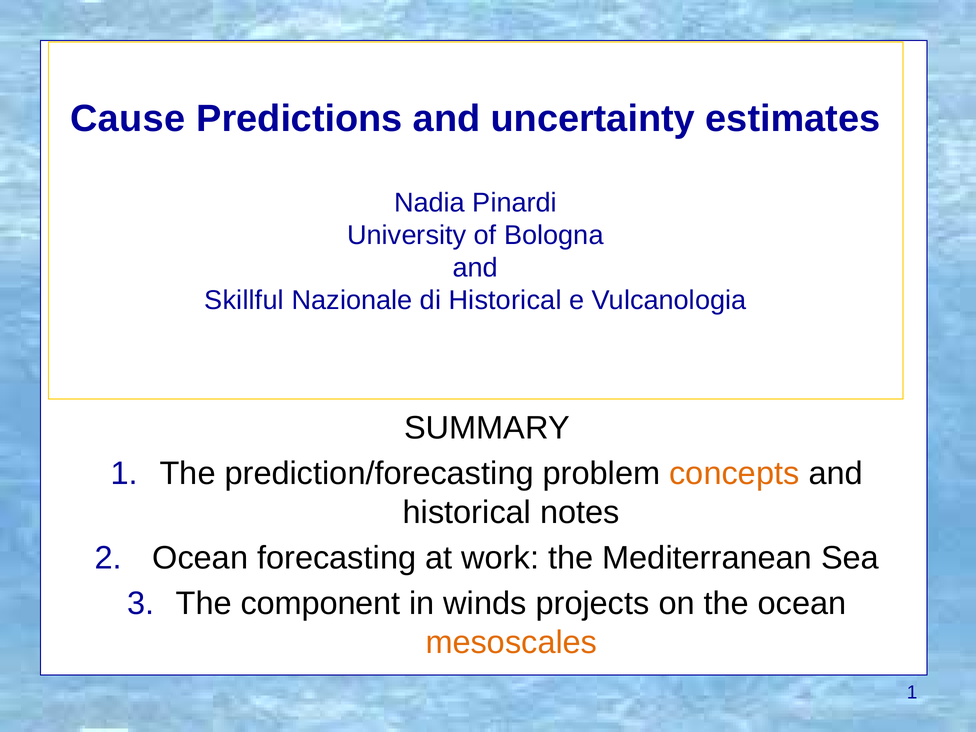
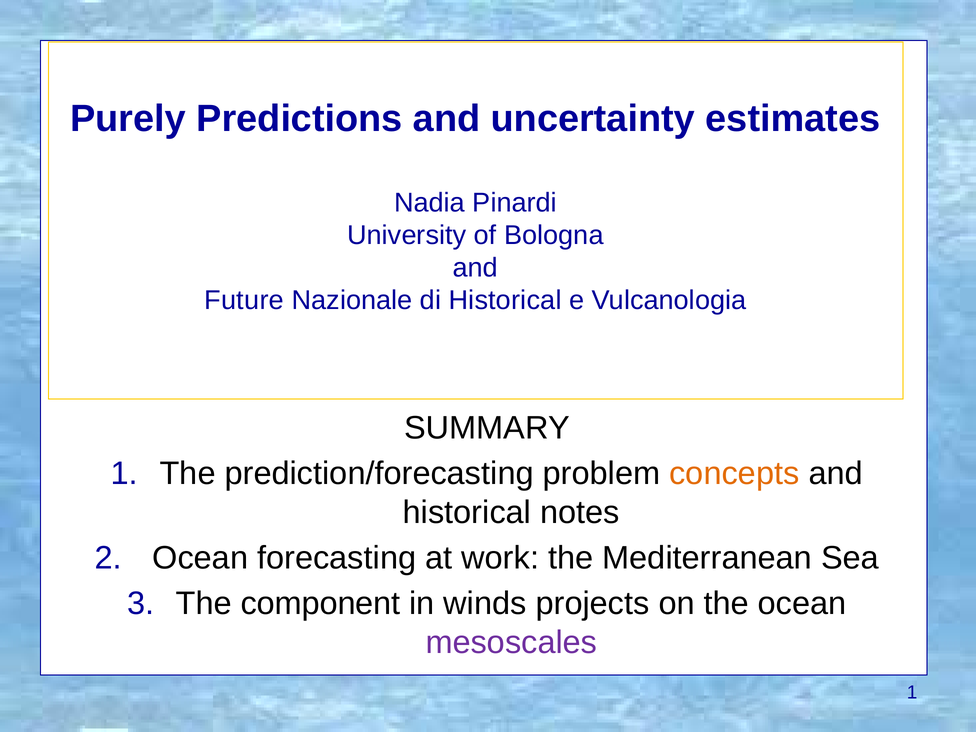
Cause: Cause -> Purely (128, 119)
Skillful: Skillful -> Future (244, 300)
mesoscales colour: orange -> purple (511, 643)
